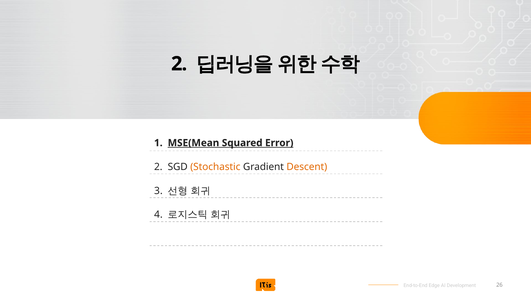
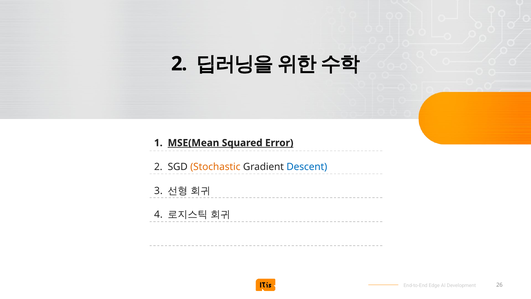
Descent colour: orange -> blue (307, 167)
